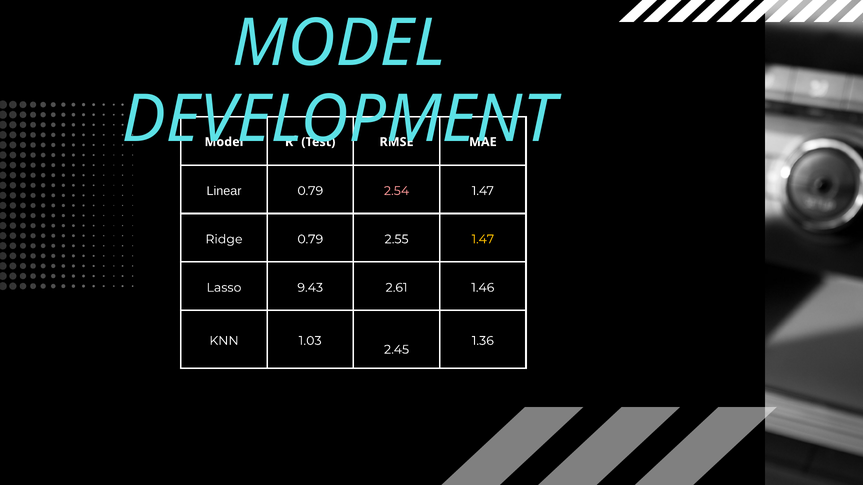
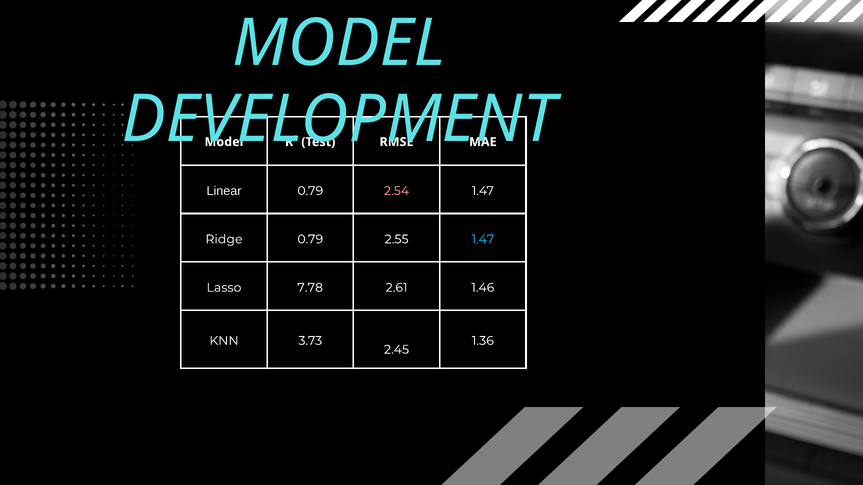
1.47 colour: yellow -> light blue (483, 239)
9.43: 9.43 -> 7.78 (310, 288)
1.03: 1.03 -> 3.73 (310, 341)
